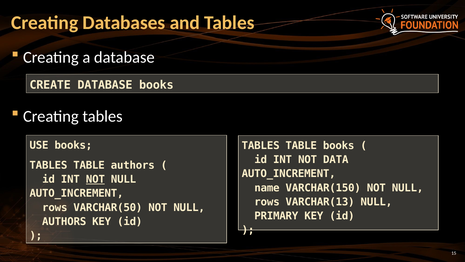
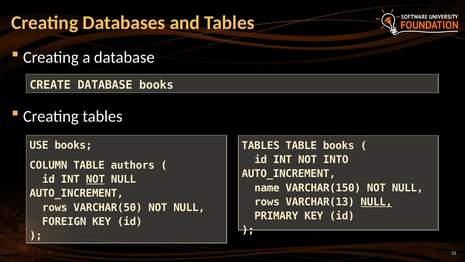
DATA: DATA -> INTO (336, 159)
TABLES: TABLES -> COLUMN (48, 165)
NULL underline: none -> present (376, 202)
AUTHORS: AUTHORS -> FOREIGN (64, 221)
